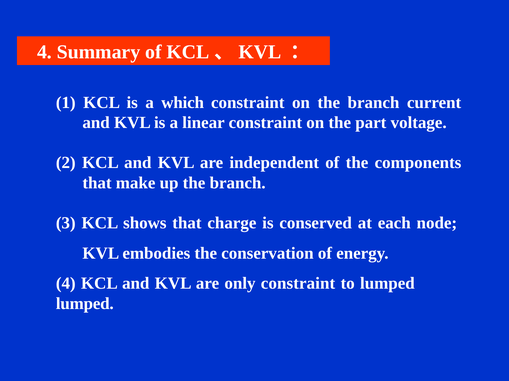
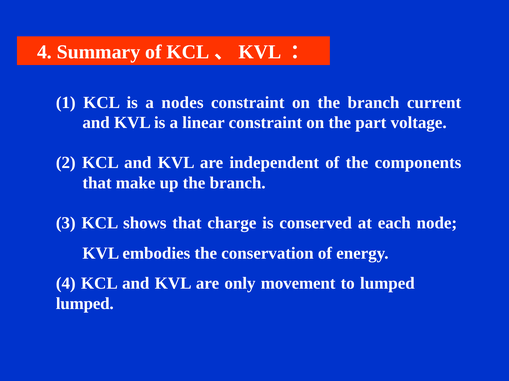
which: which -> nodes (182, 103)
only constraint: constraint -> movement (298, 284)
